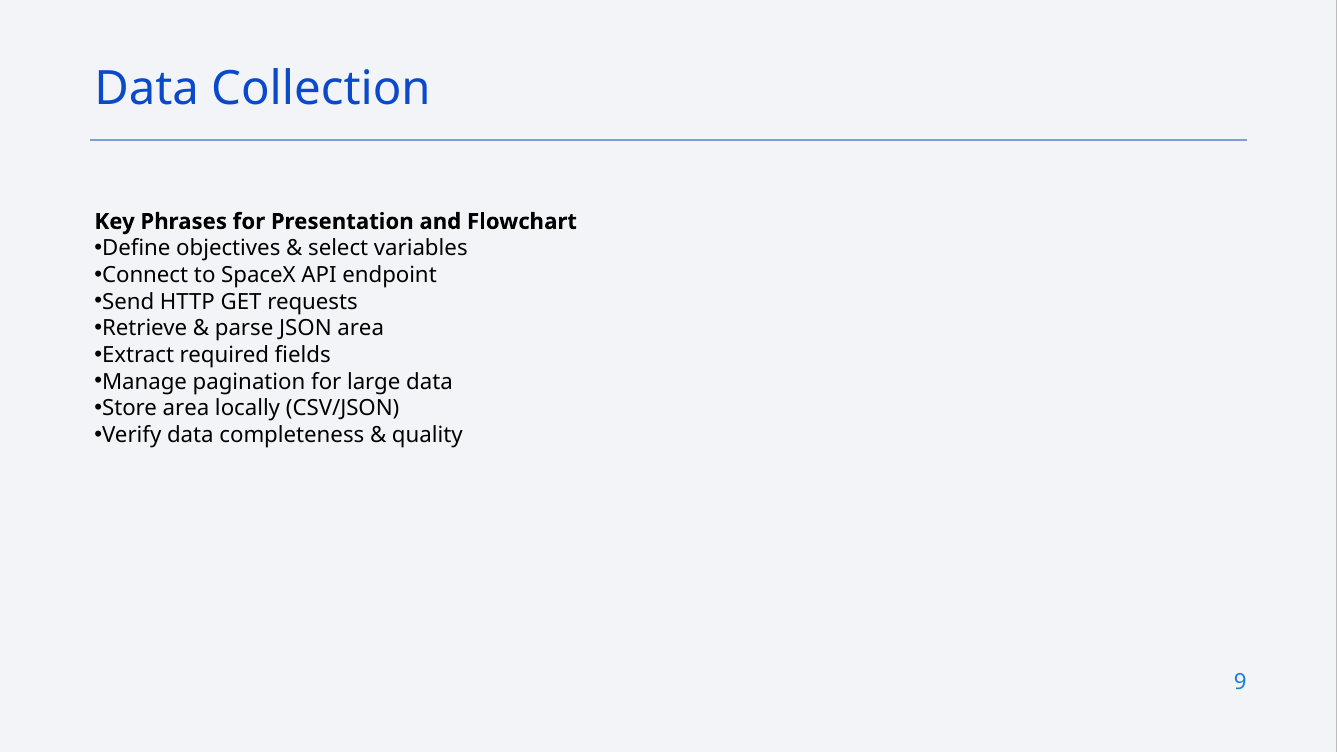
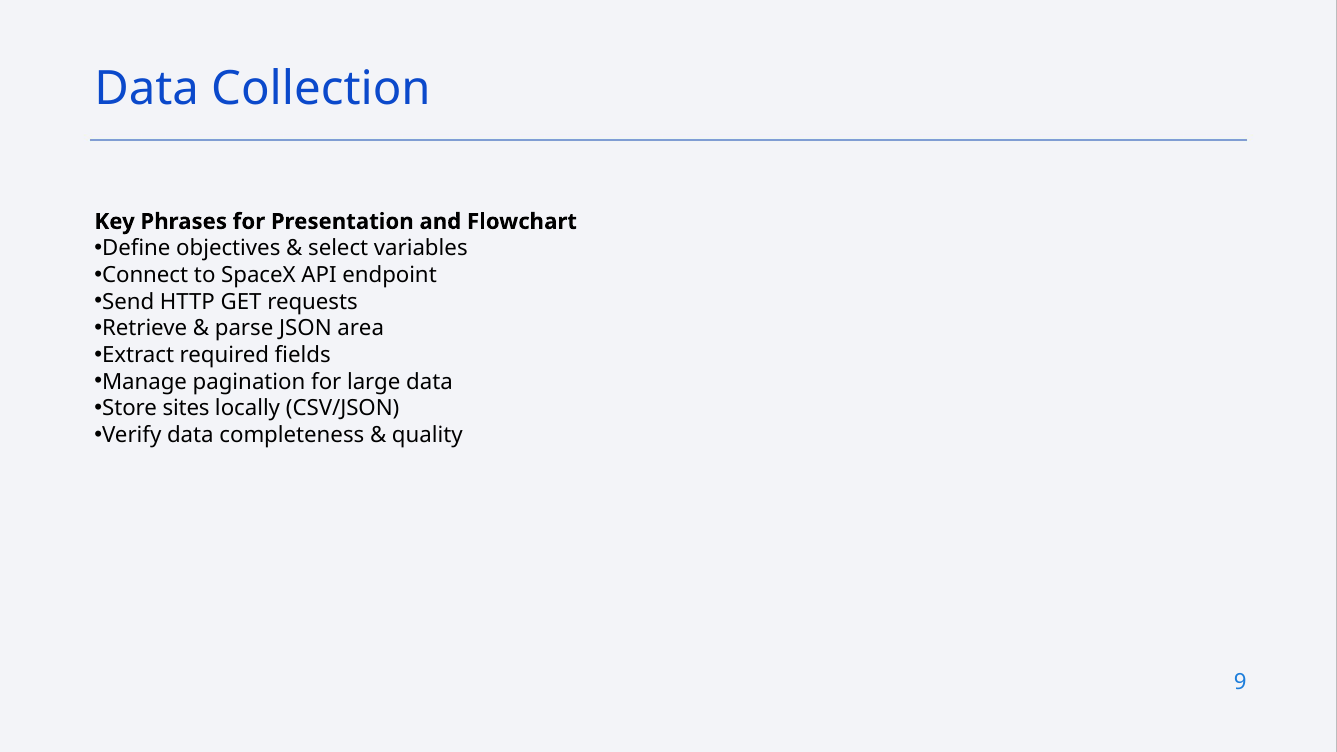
Store area: area -> sites (186, 409)
